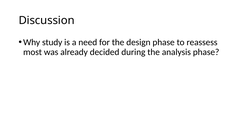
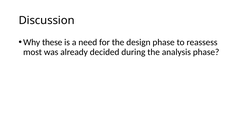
study: study -> these (52, 42)
